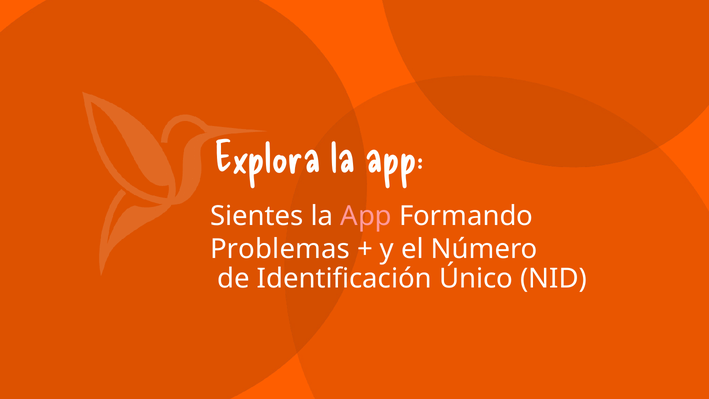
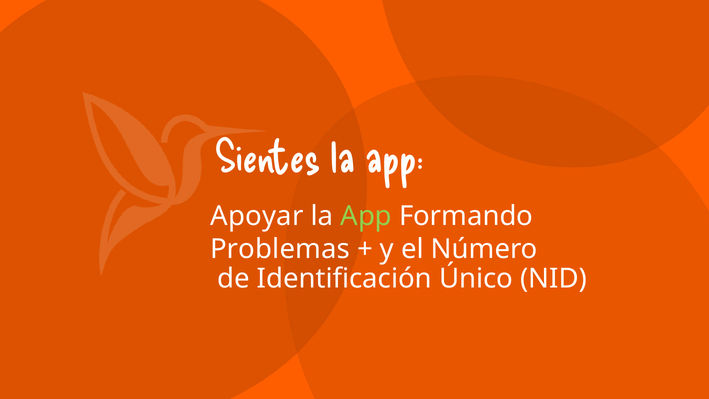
Explora: Explora -> Sientes (268, 158)
Sientes: Sientes -> Apoyar (257, 216)
App colour: pink -> light green (366, 216)
